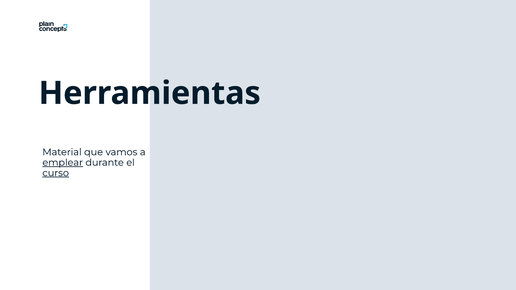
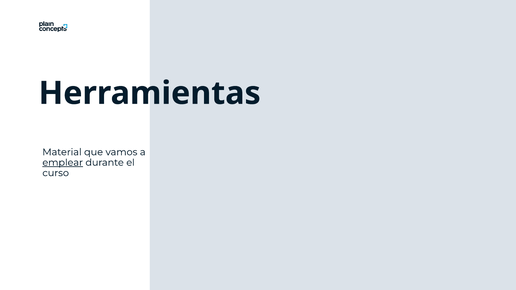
curso underline: present -> none (56, 173)
